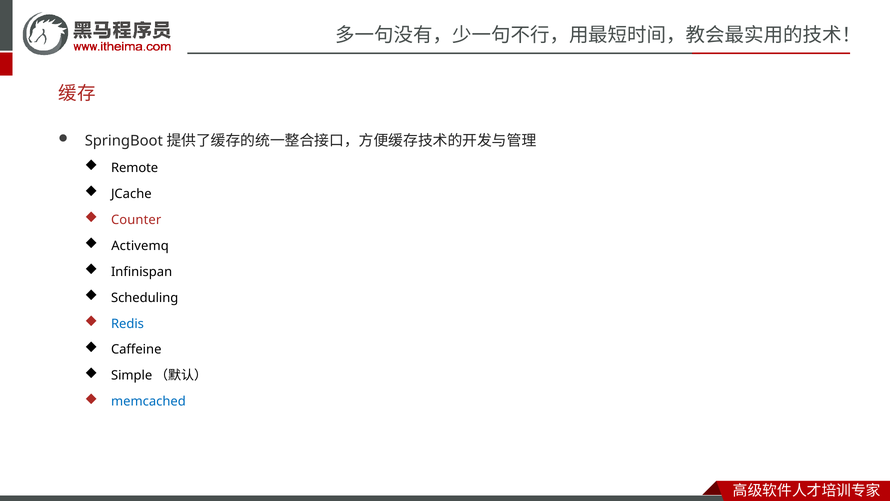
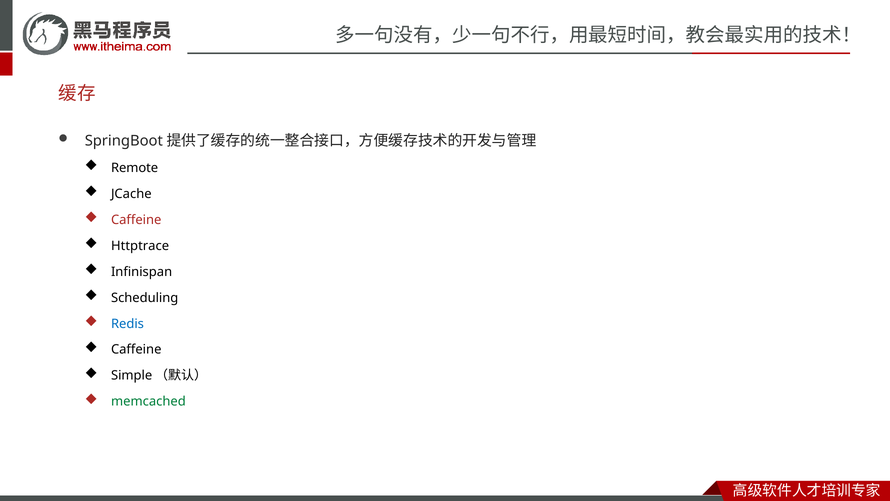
Counter: Counter -> Caffeine (136, 220)
Activemq: Activemq -> Httptrace (140, 246)
memcached colour: blue -> green (148, 401)
